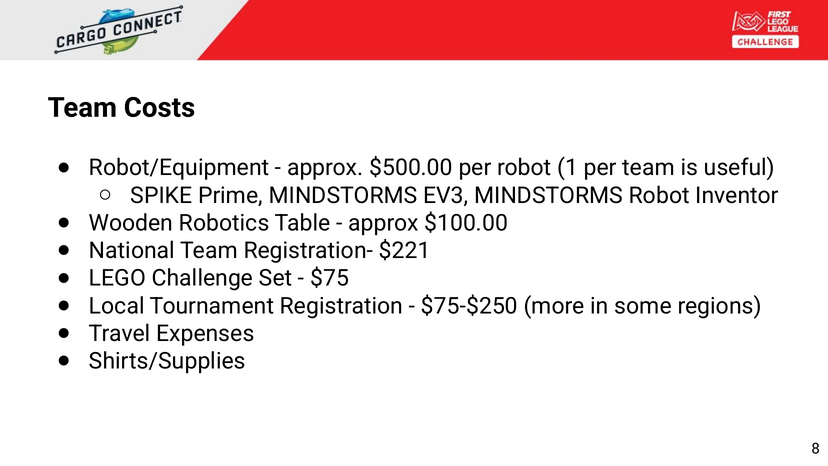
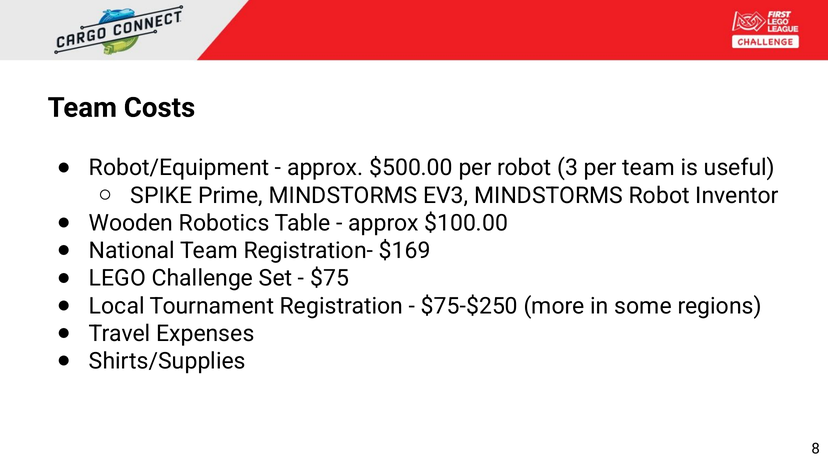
1: 1 -> 3 (568, 168)
$221: $221 -> $169 (405, 251)
